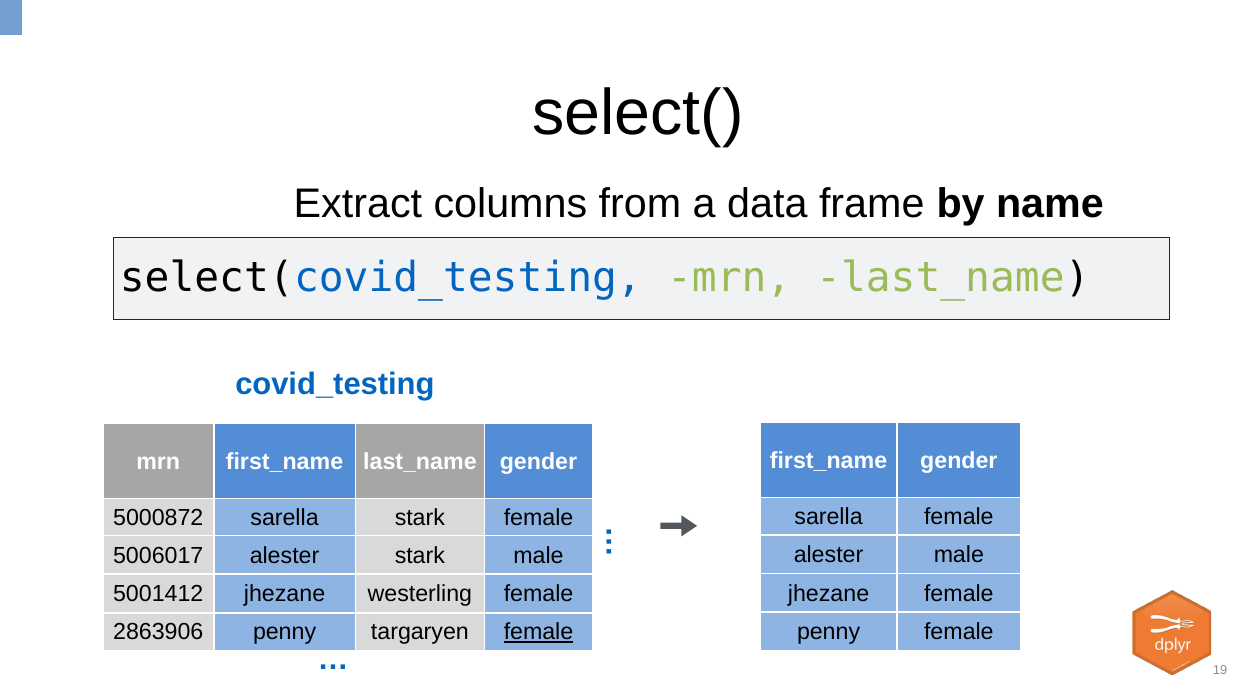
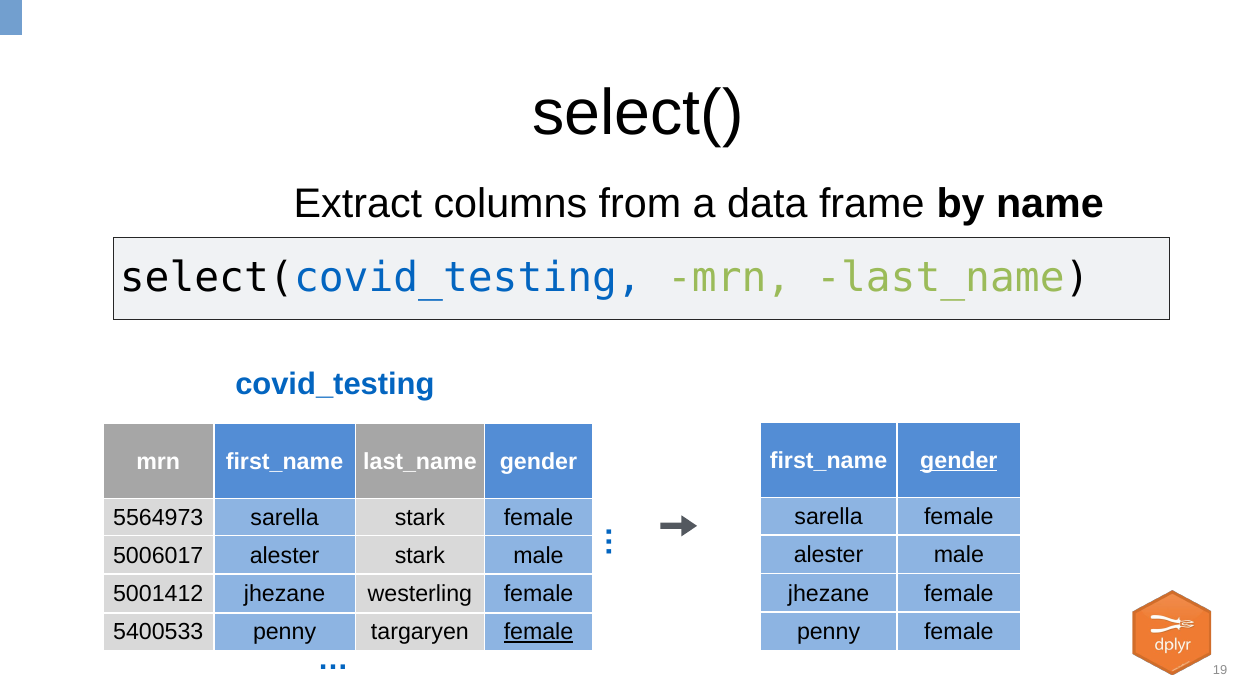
gender underline: none -> present (959, 460)
5000872: 5000872 -> 5564973 (158, 517)
2863906: 2863906 -> 5400533 (158, 632)
